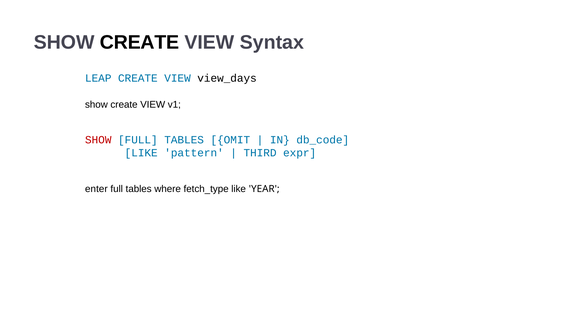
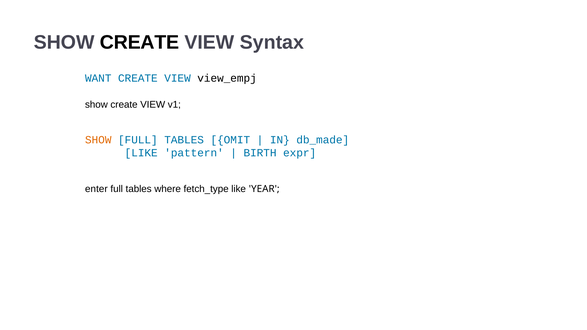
LEAP: LEAP -> WANT (98, 78)
view_days: view_days -> view_empj (227, 78)
SHOW colour: red -> orange (98, 140)
db_code: db_code -> db_made (323, 140)
THIRD: THIRD -> BIRTH (260, 153)
